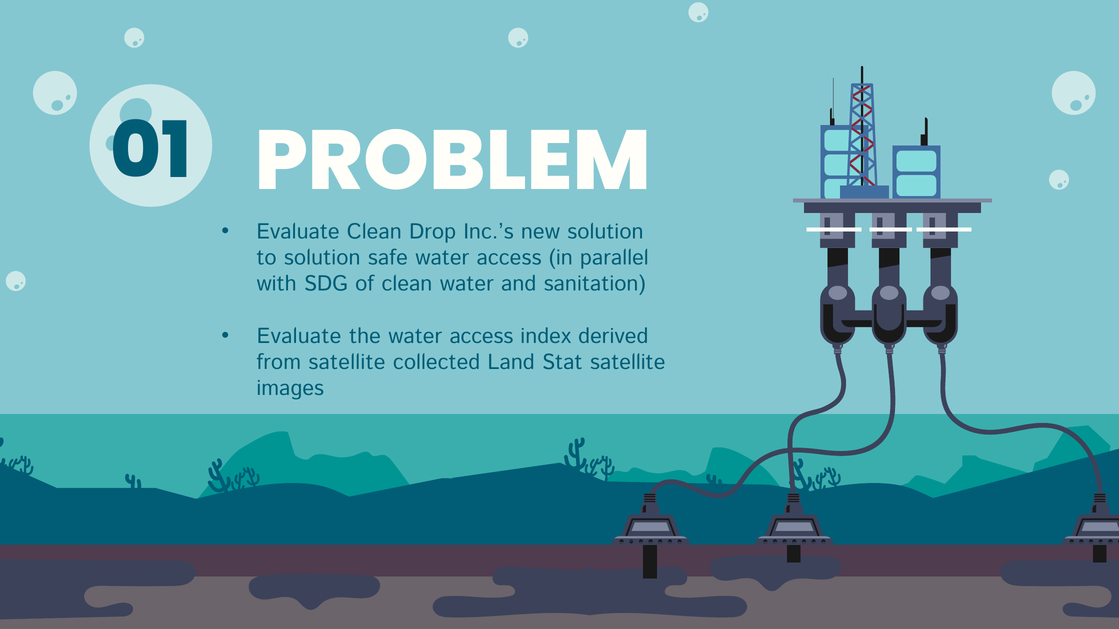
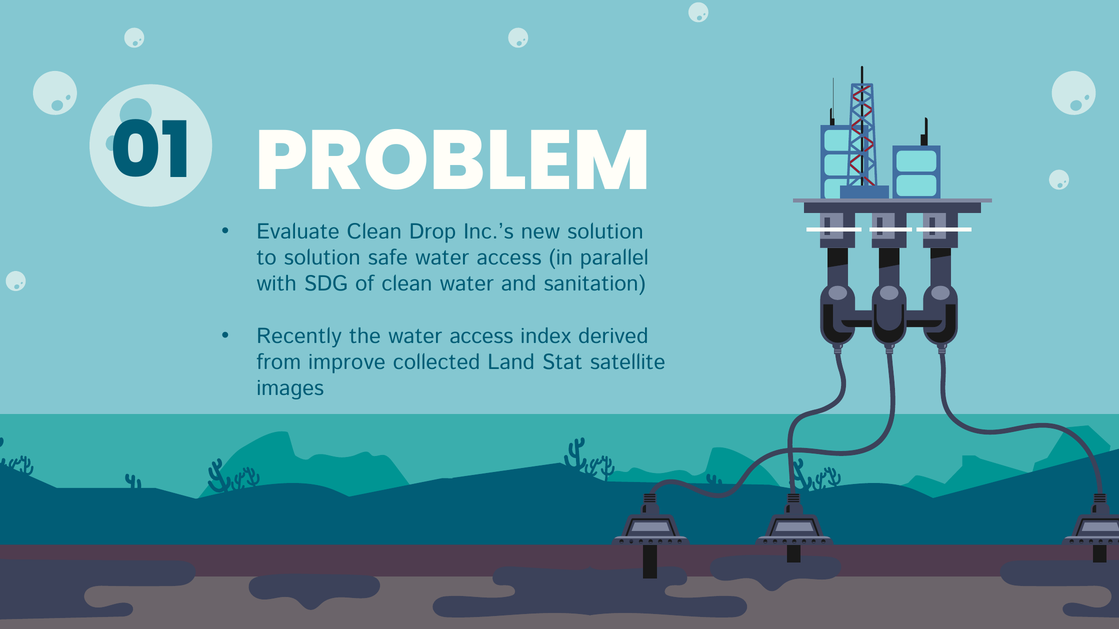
Evaluate: Evaluate -> Recently (299, 336)
from satellite: satellite -> improve (347, 362)
